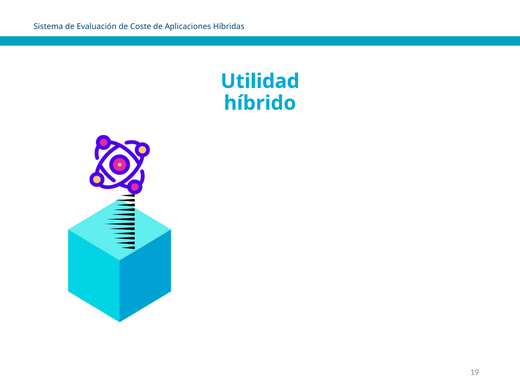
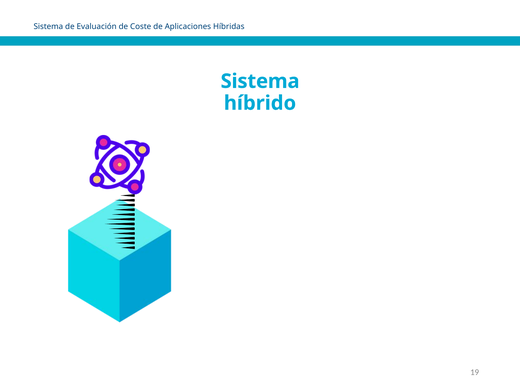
Utilidad: Utilidad -> Sistema (260, 81)
